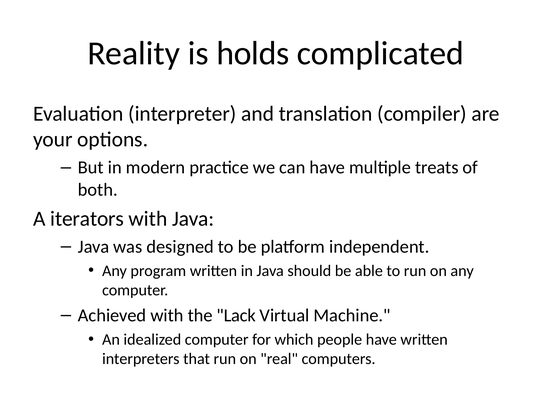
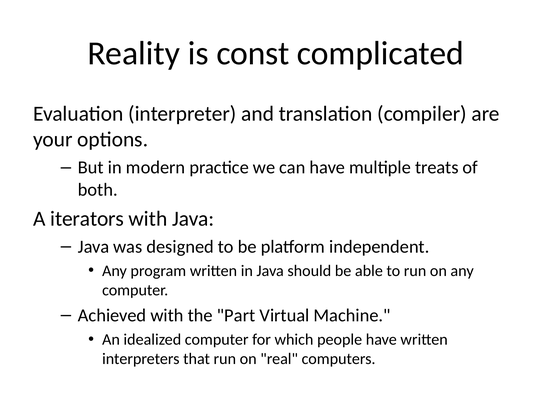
holds: holds -> const (253, 53)
Lack: Lack -> Part (236, 315)
